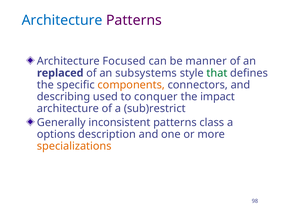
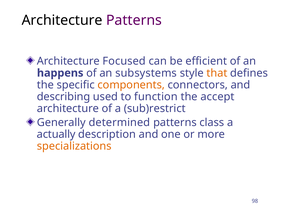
Architecture colour: blue -> black (62, 20)
manner: manner -> efficient (206, 61)
replaced: replaced -> happens (60, 73)
that colour: green -> orange (217, 73)
conquer: conquer -> function (156, 97)
impact: impact -> accept (217, 97)
inconsistent: inconsistent -> determined (119, 123)
options: options -> actually (56, 135)
